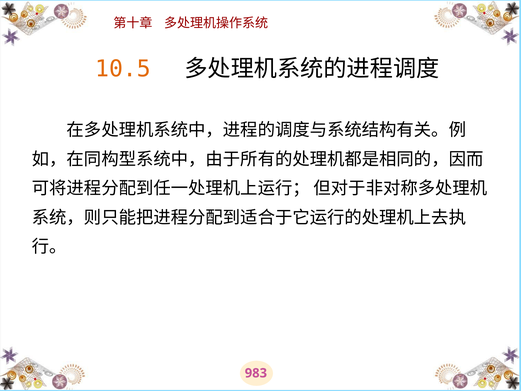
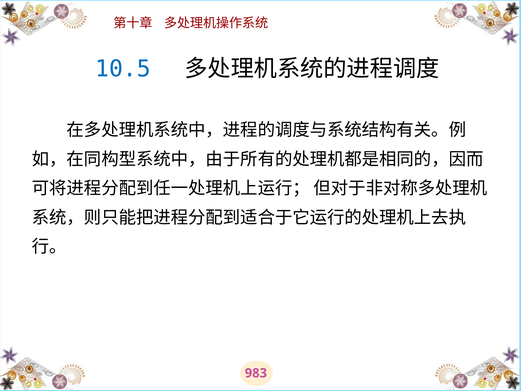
10.5 colour: orange -> blue (123, 69)
